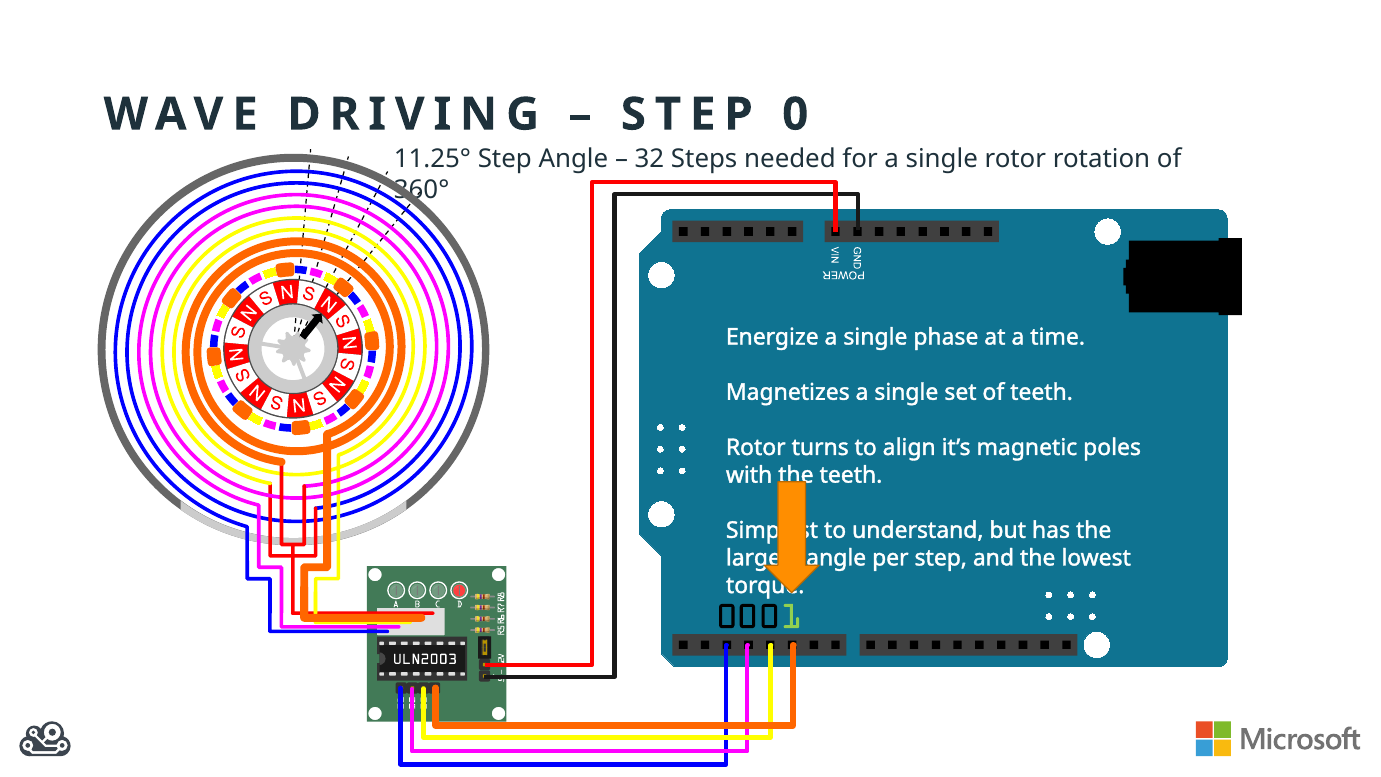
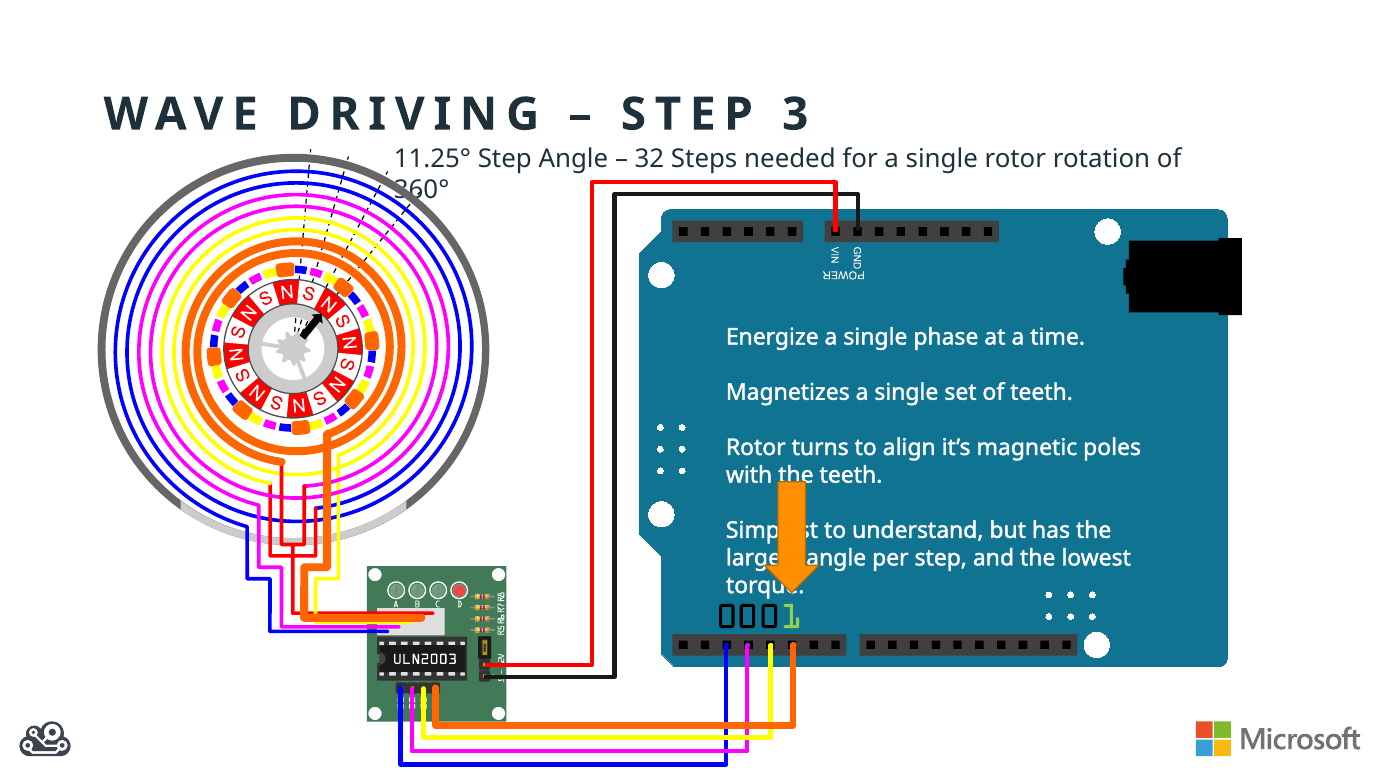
0: 0 -> 3 (795, 114)
